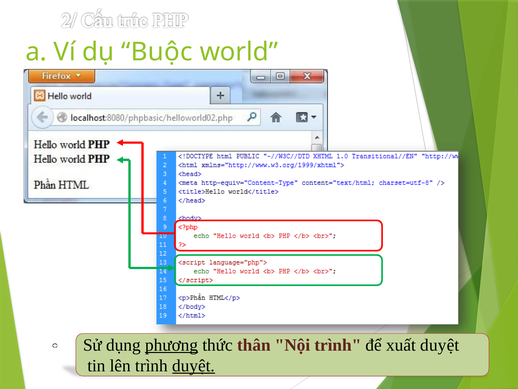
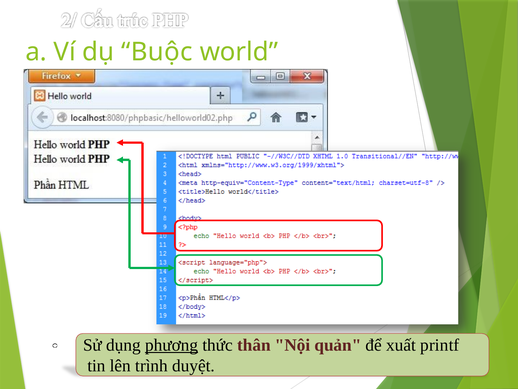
Nội trình: trình -> quản (338, 345)
xuất duyệt: duyệt -> printf (440, 345)
duyệt underline: present -> none (194, 365)
